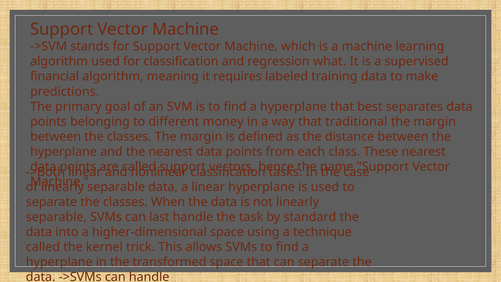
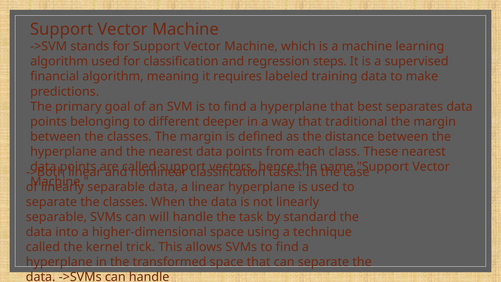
what: what -> steps (330, 61)
money: money -> deeper (223, 122)
last: last -> will (159, 217)
